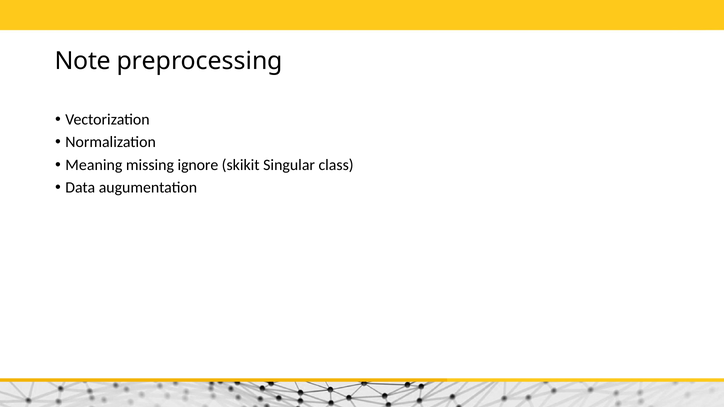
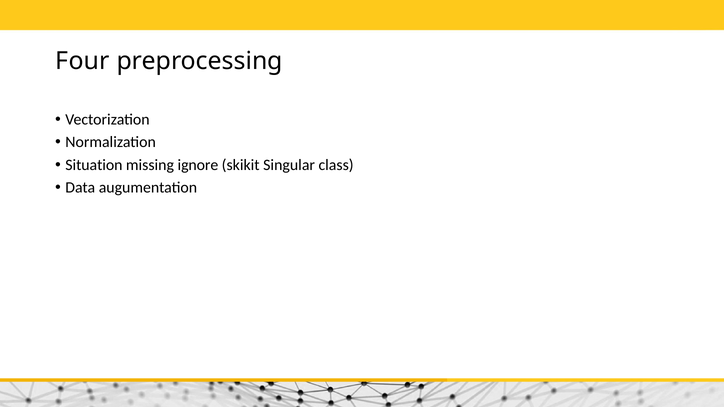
Note: Note -> Four (83, 61)
Meaning: Meaning -> Situation (94, 165)
